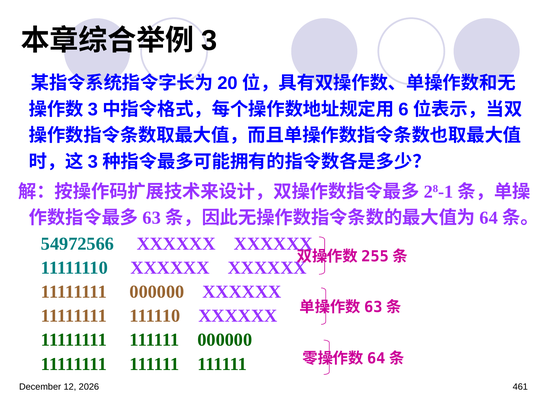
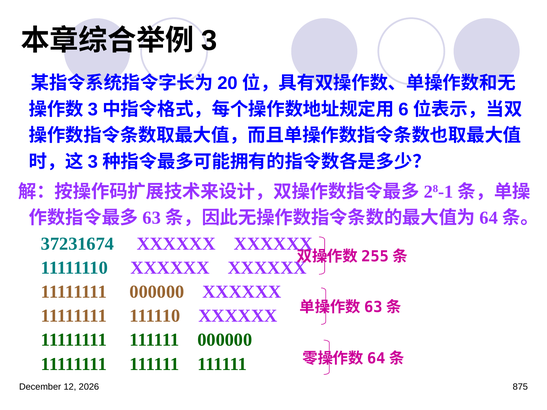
54972566: 54972566 -> 37231674 (77, 244)
461: 461 -> 875 (520, 387)
